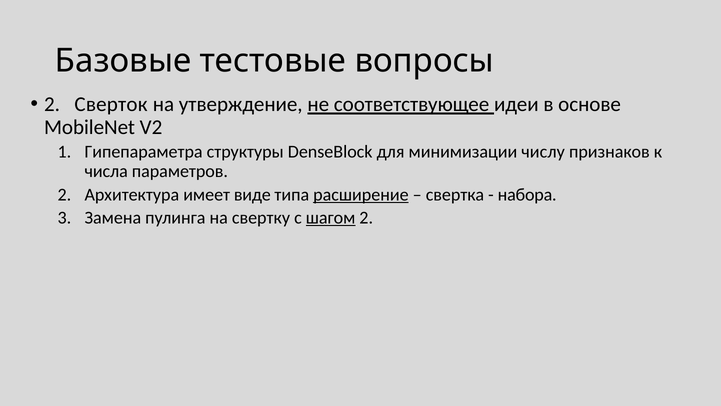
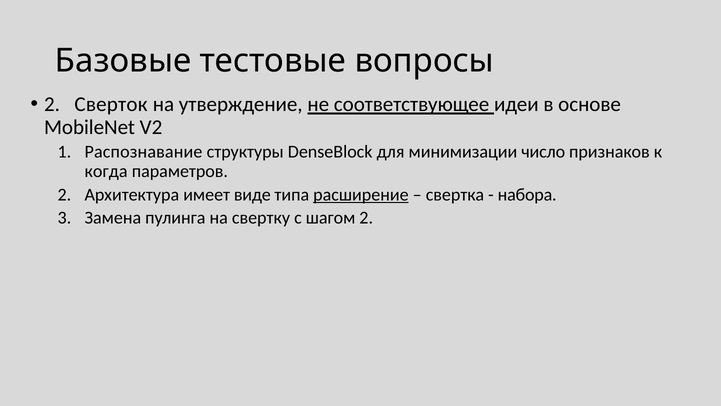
Гипепараметра: Гипепараметра -> Распознавание (144, 152)
числу: числу -> число (543, 152)
числа: числа -> когда (106, 171)
шагом underline: present -> none (331, 218)
